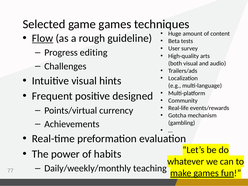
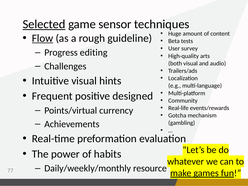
Selected underline: none -> present (44, 24)
game games: games -> sensor (115, 24)
teaching: teaching -> resource (150, 168)
